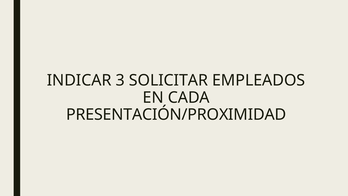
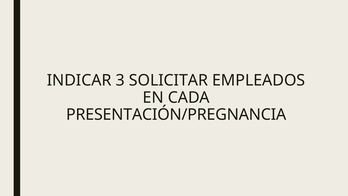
PRESENTACIÓN/PROXIMIDAD: PRESENTACIÓN/PROXIMIDAD -> PRESENTACIÓN/PREGNANCIA (176, 114)
